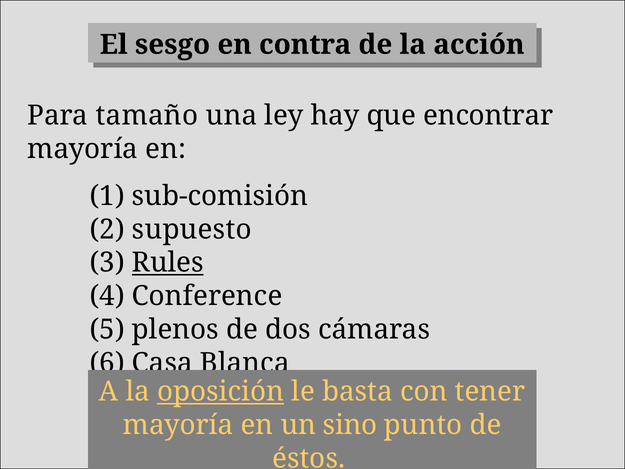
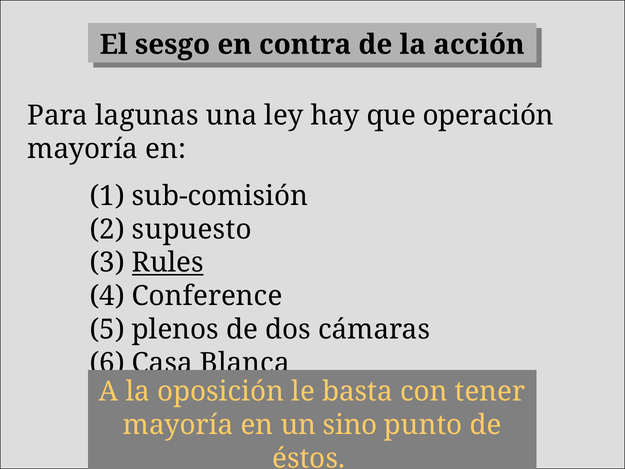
tamaño: tamaño -> lagunas (147, 115)
encontrar: encontrar -> operación (488, 115)
oposición underline: present -> none (221, 391)
